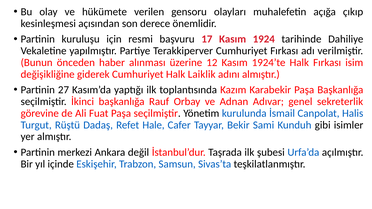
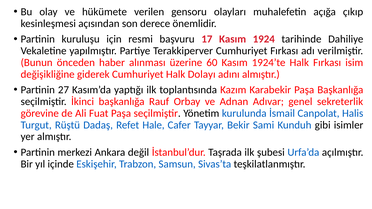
12: 12 -> 60 (212, 63)
Laiklik: Laiklik -> Dolayı (202, 74)
